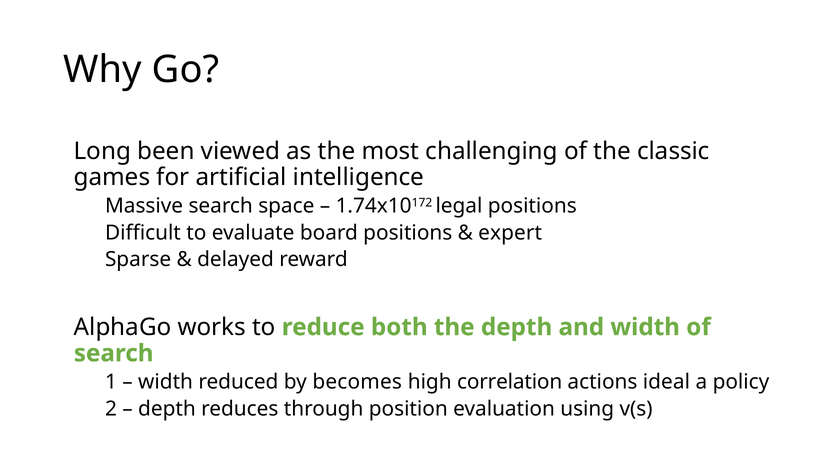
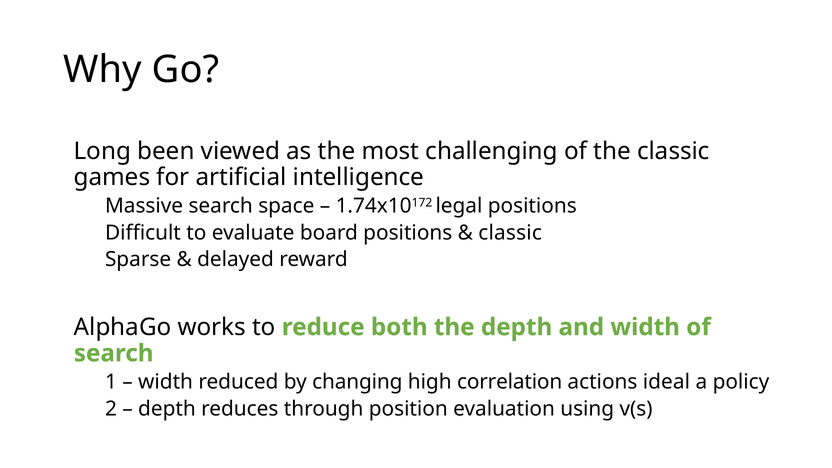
expert: expert -> classic (510, 233)
becomes: becomes -> changing (357, 382)
